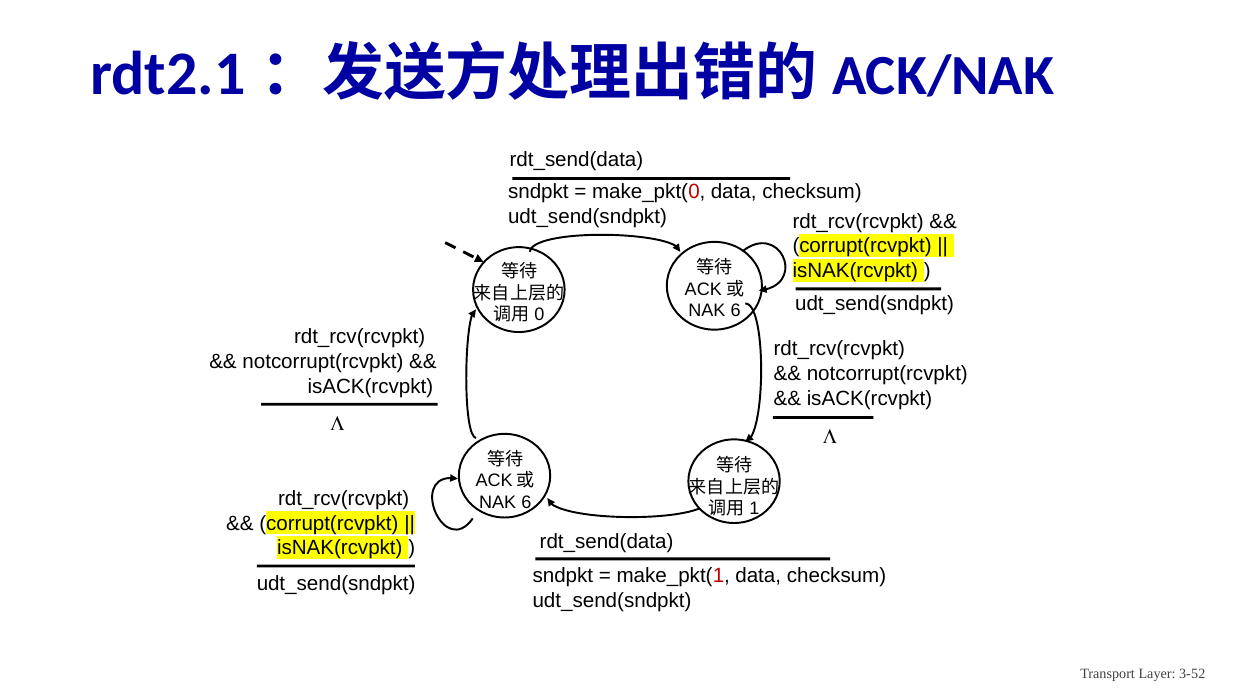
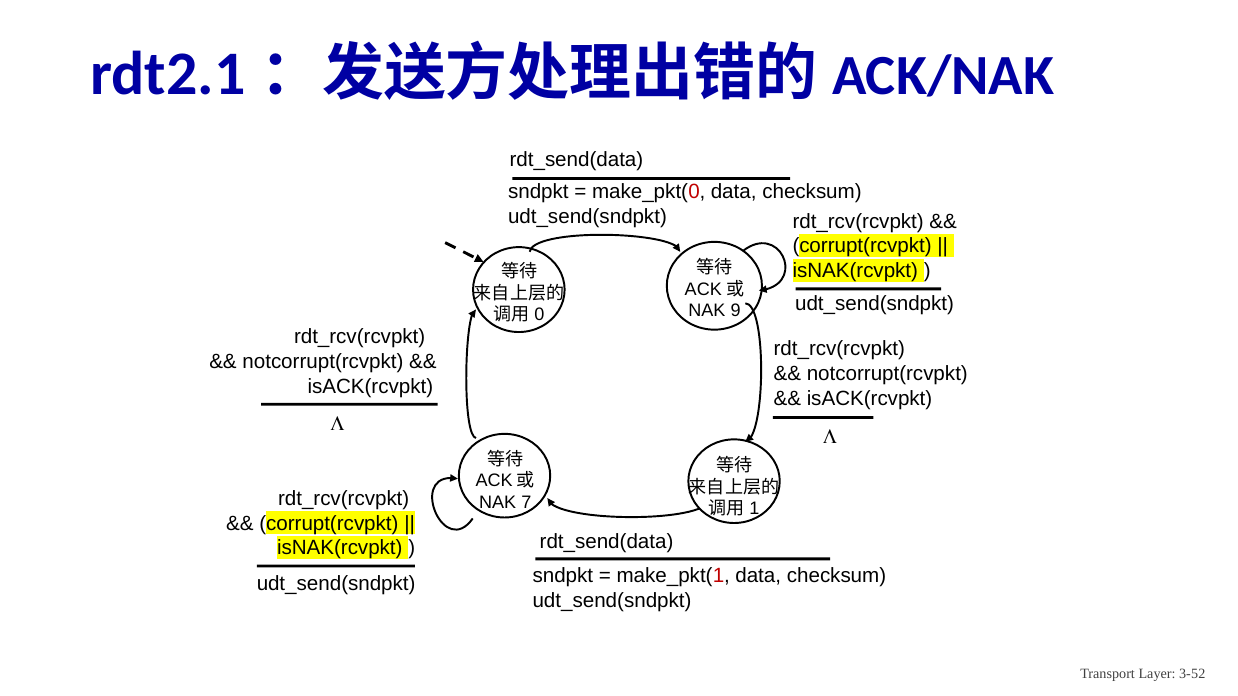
6: 6 -> 9 (736, 311)
6: 6 -> 7 (526, 503)
